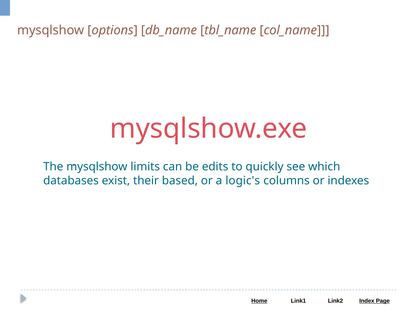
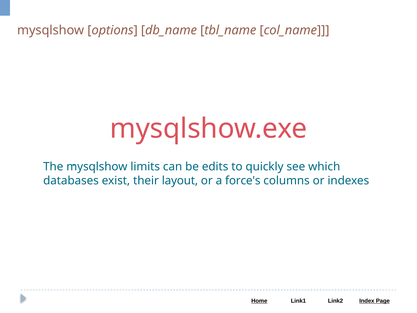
based: based -> layout (180, 180)
logic's: logic's -> force's (243, 180)
